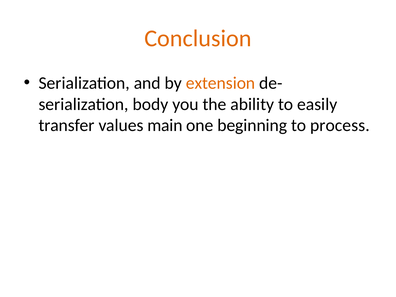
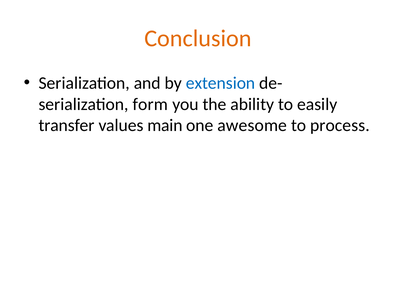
extension colour: orange -> blue (221, 83)
body: body -> form (150, 104)
beginning: beginning -> awesome (252, 125)
